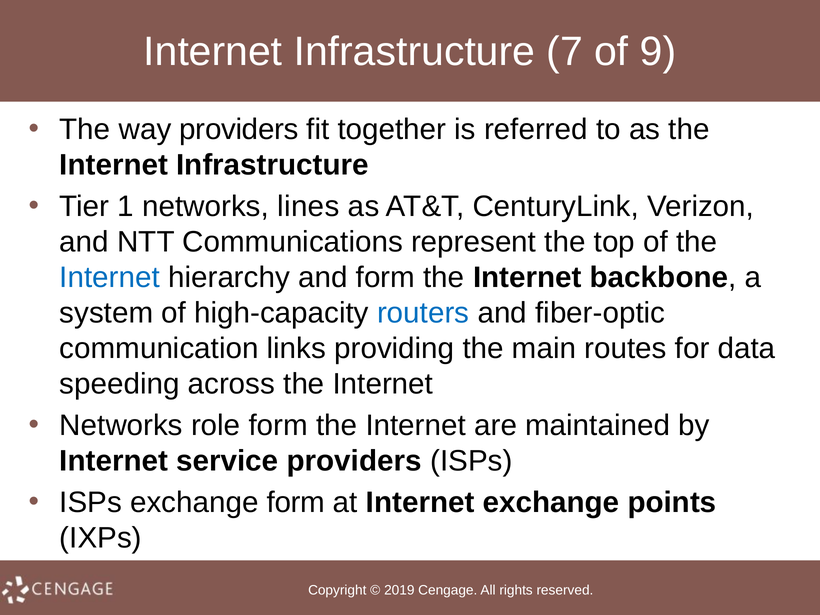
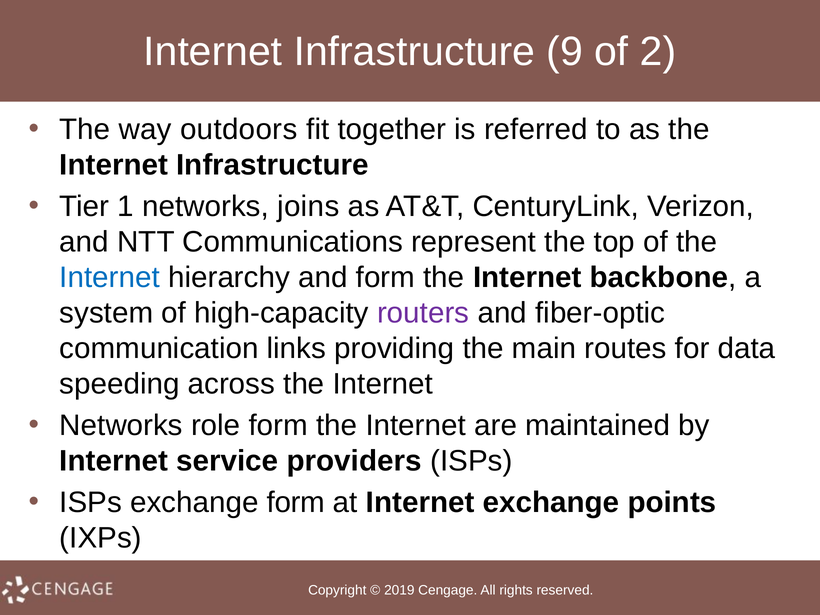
7: 7 -> 9 (565, 52)
9: 9 -> 2 (658, 52)
way providers: providers -> outdoors (239, 130)
lines: lines -> joins (308, 206)
routers colour: blue -> purple (423, 313)
